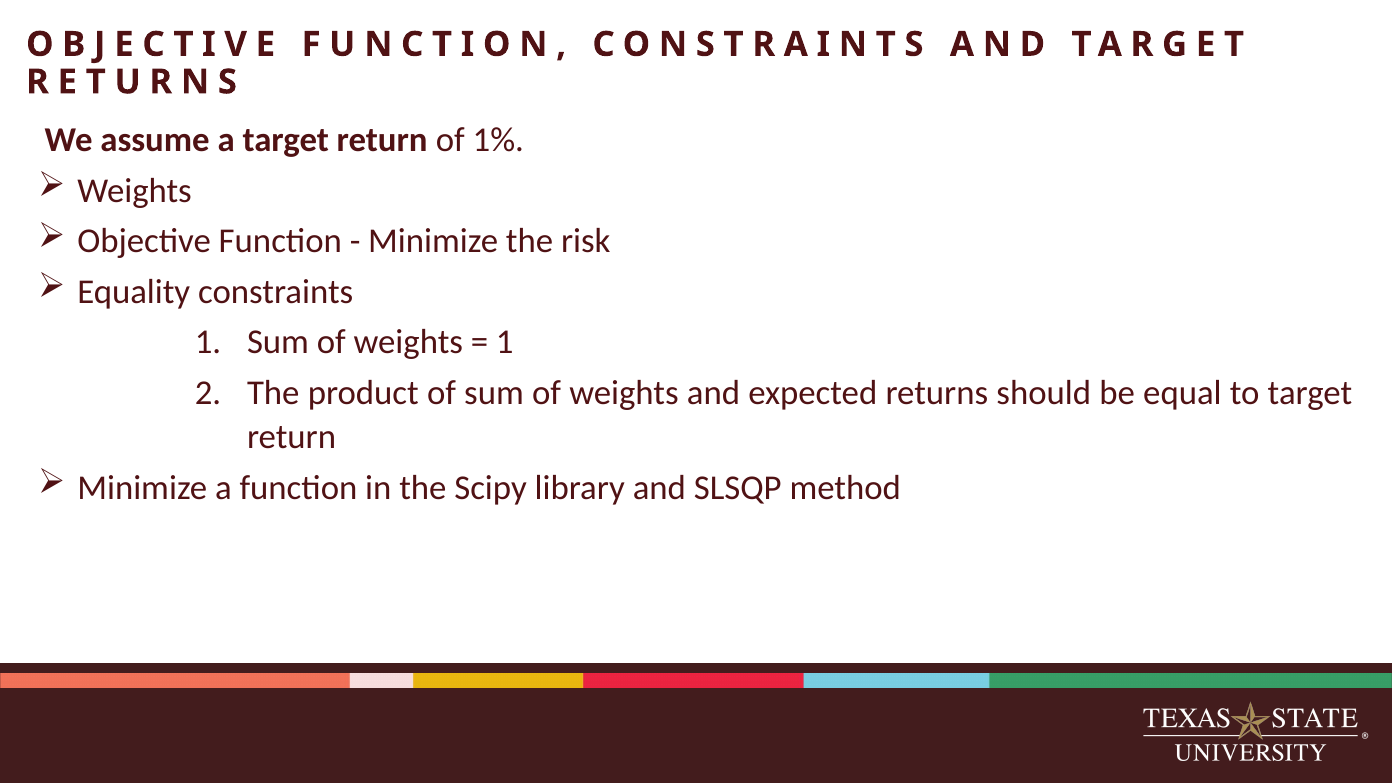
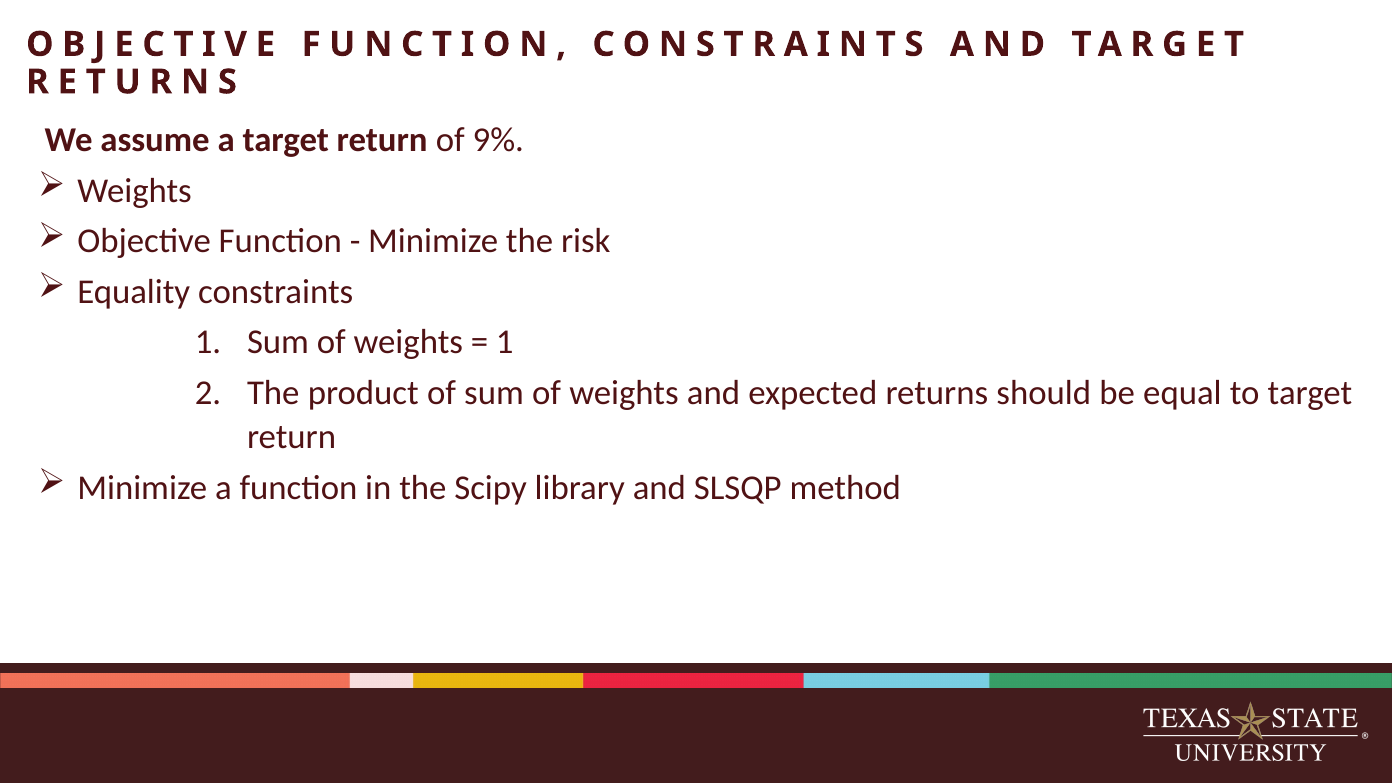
1%: 1% -> 9% (498, 140)
